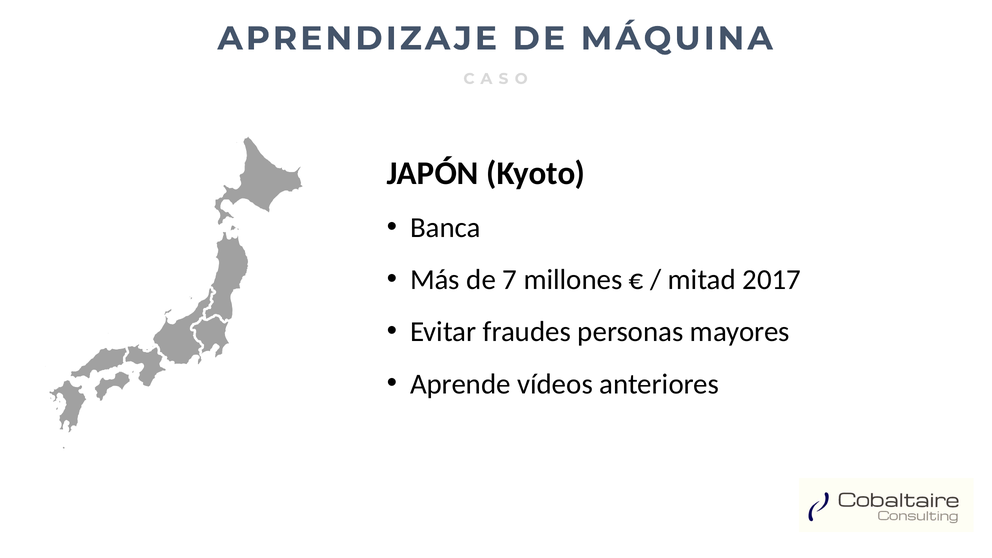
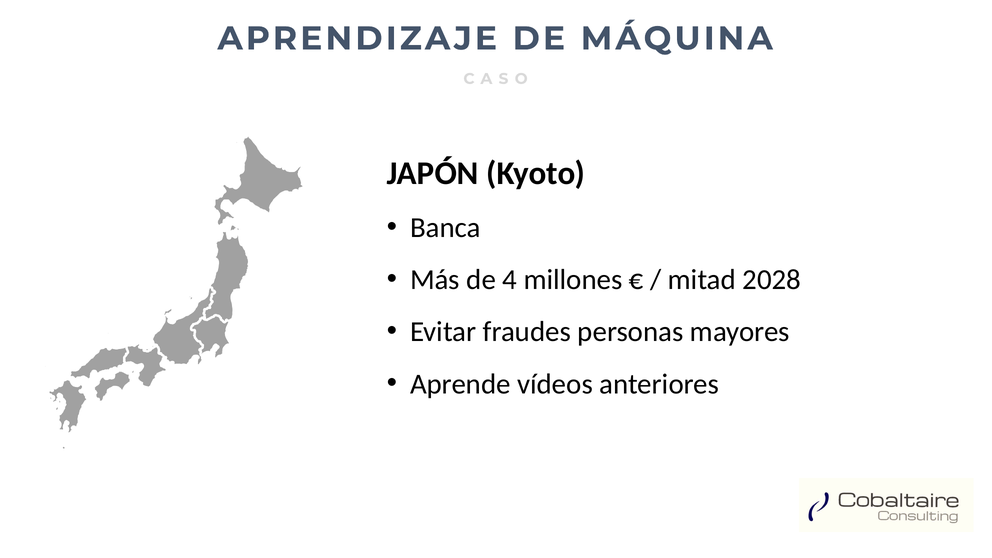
7: 7 -> 4 (510, 280)
2017: 2017 -> 2028 (772, 280)
